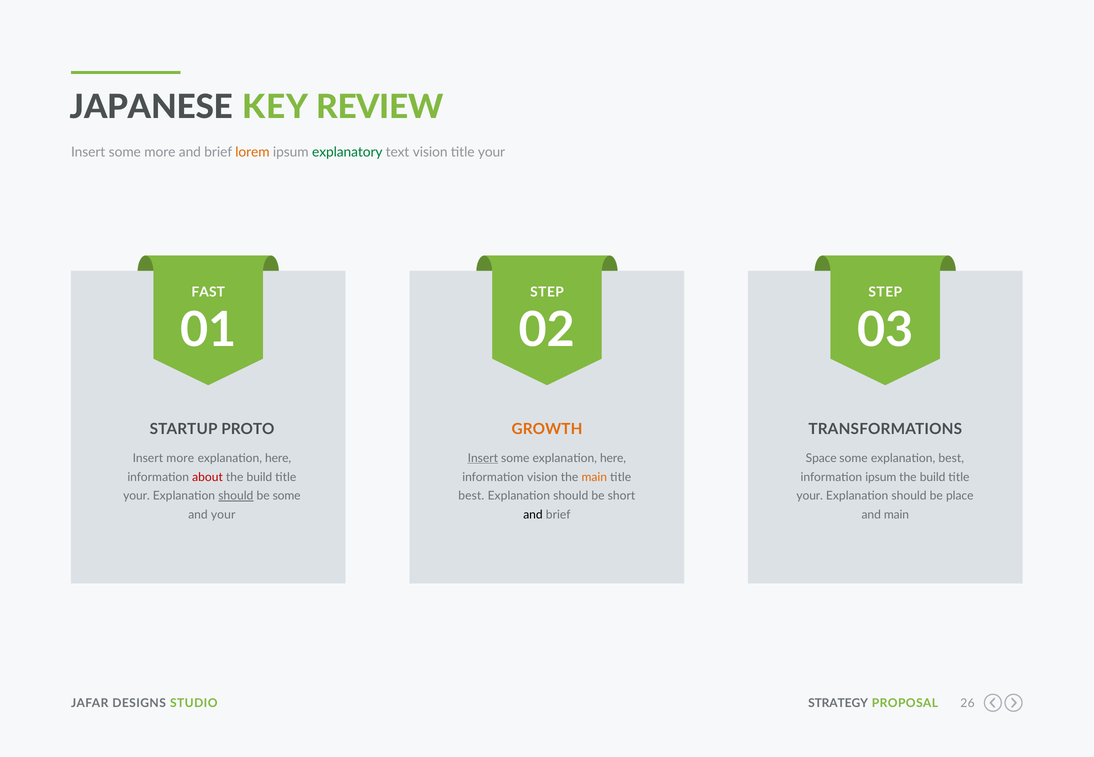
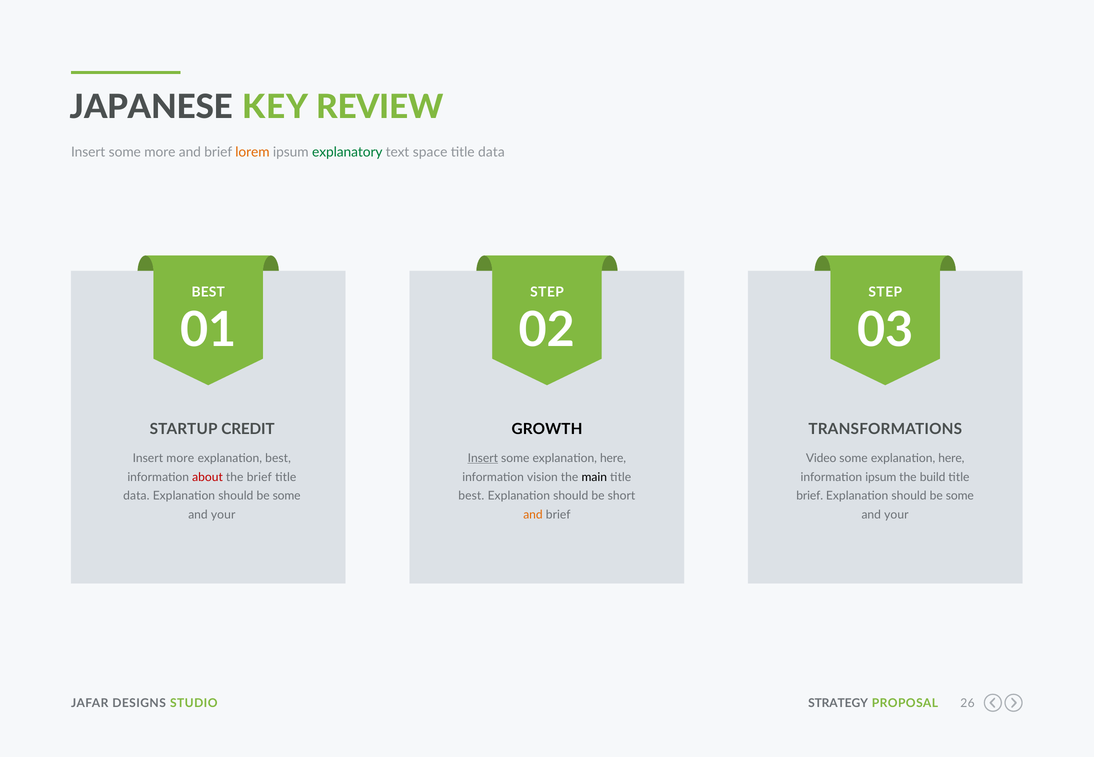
text vision: vision -> space (430, 152)
your: your -> data (491, 152)
FAST: FAST -> BEST (208, 292)
PROTO: PROTO -> CREDIT (248, 429)
GROWTH colour: orange -> black (547, 429)
here: here -> best (278, 458)
Space: Space -> Video (821, 458)
best: best -> here (951, 458)
build: build -> brief (259, 477)
main colour: orange -> black (594, 477)
your: your -> data (136, 496)
should underline: present -> none (236, 496)
your: your -> brief (810, 496)
place: place -> some (960, 496)
and colour: black -> orange (533, 515)
main: main -> your (896, 515)
